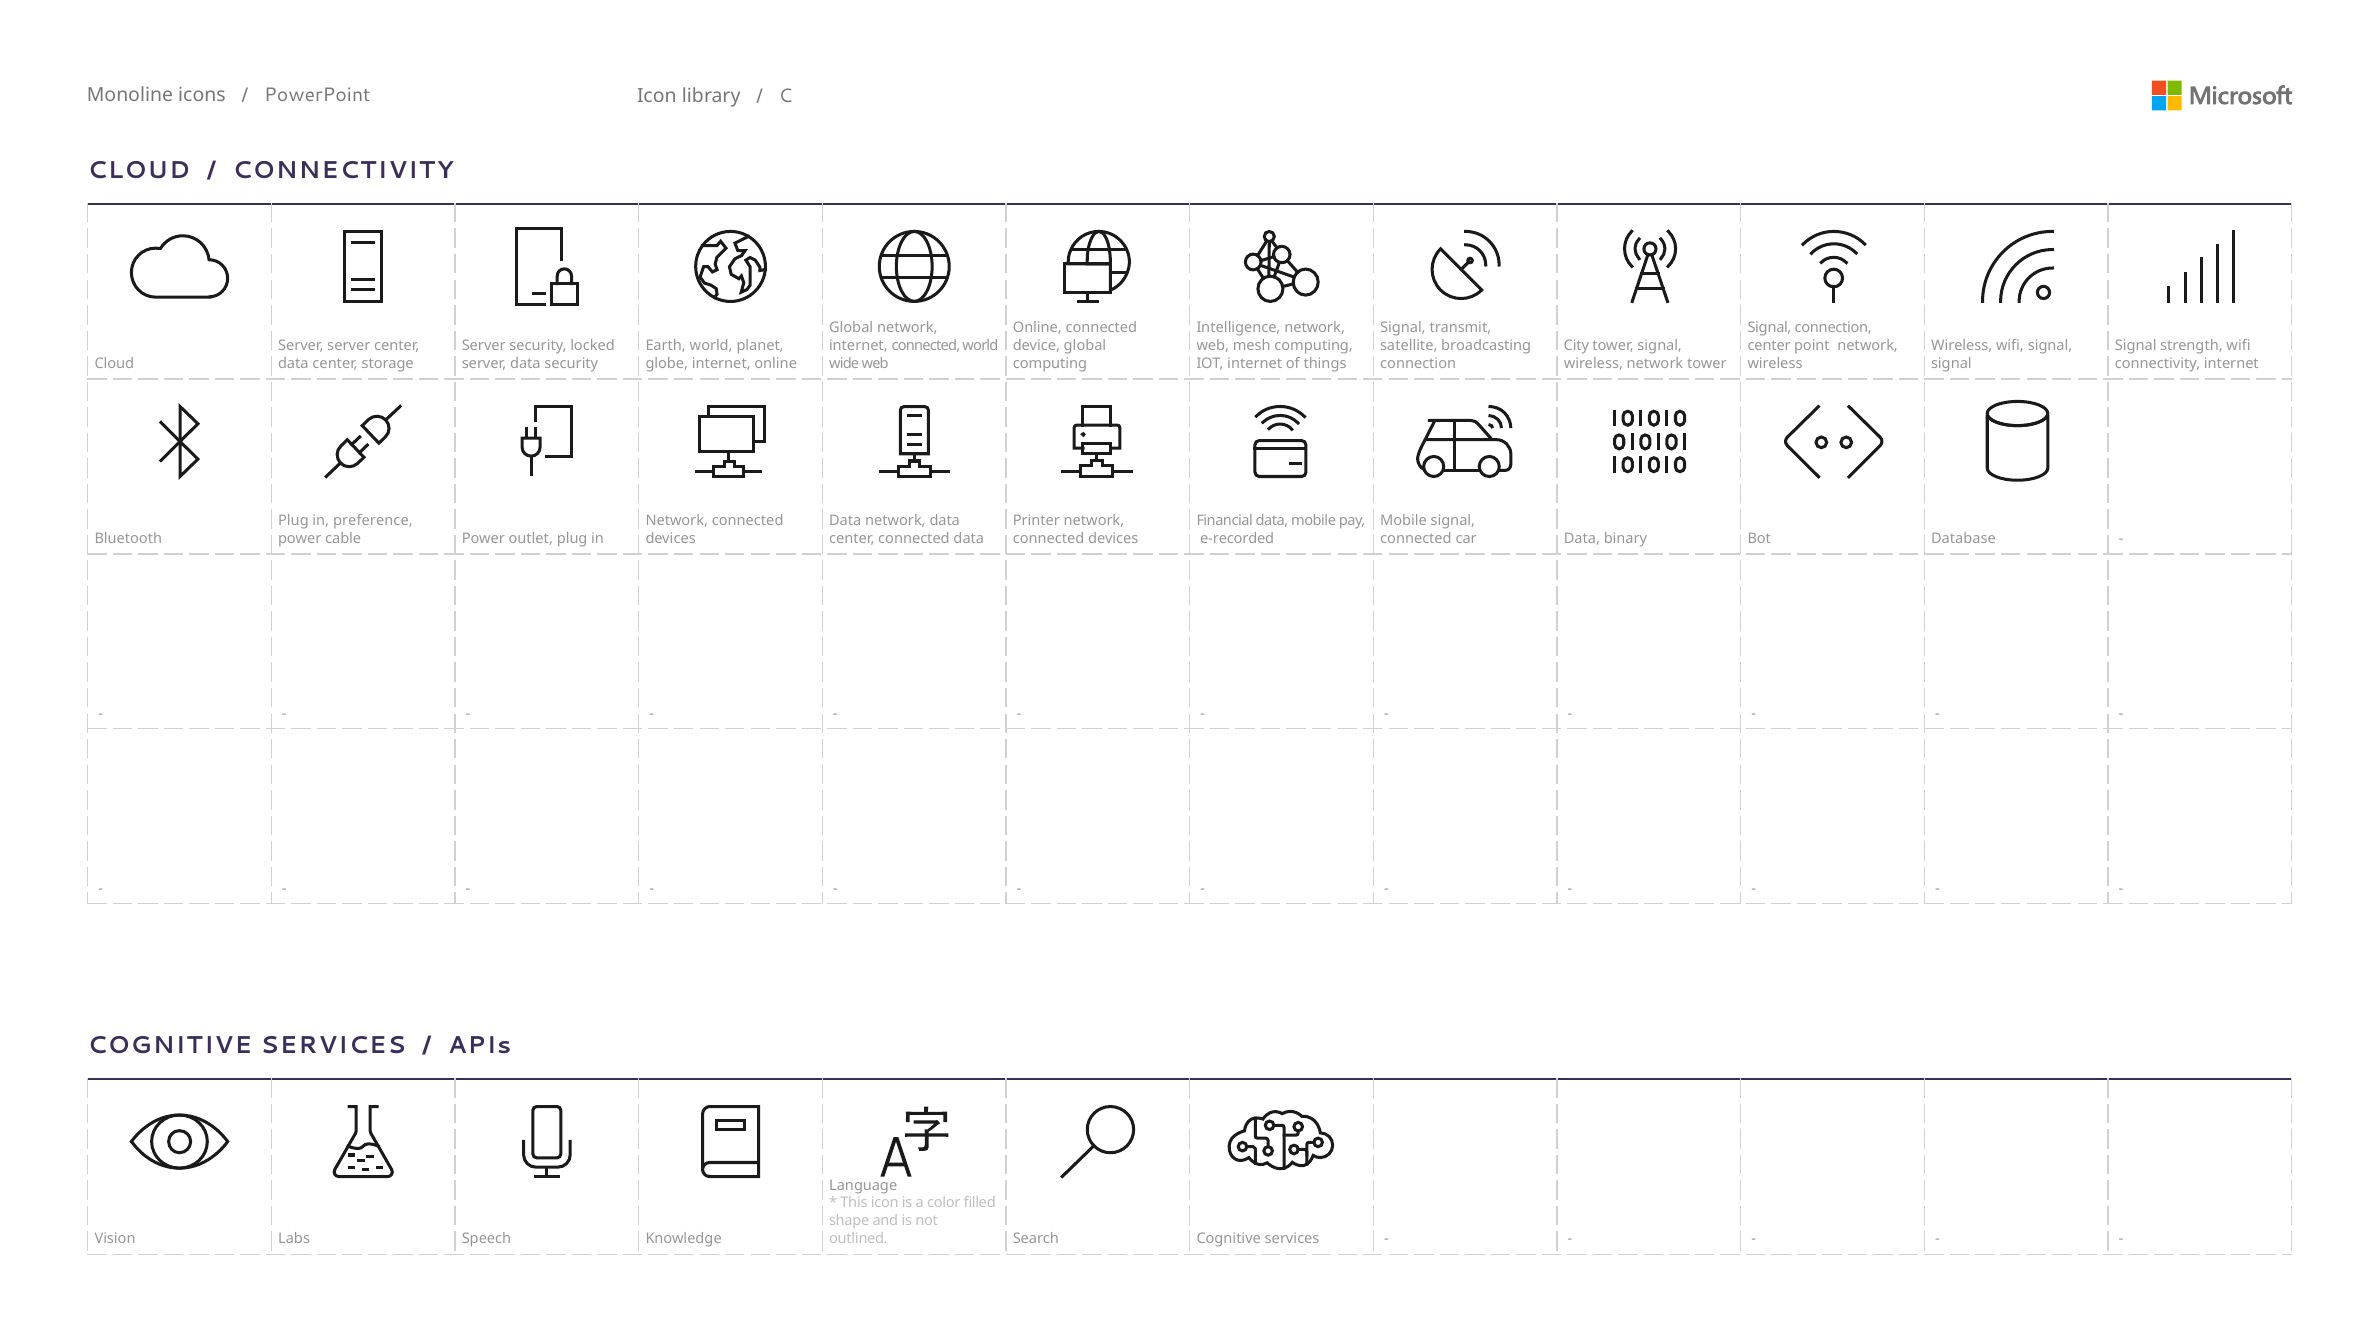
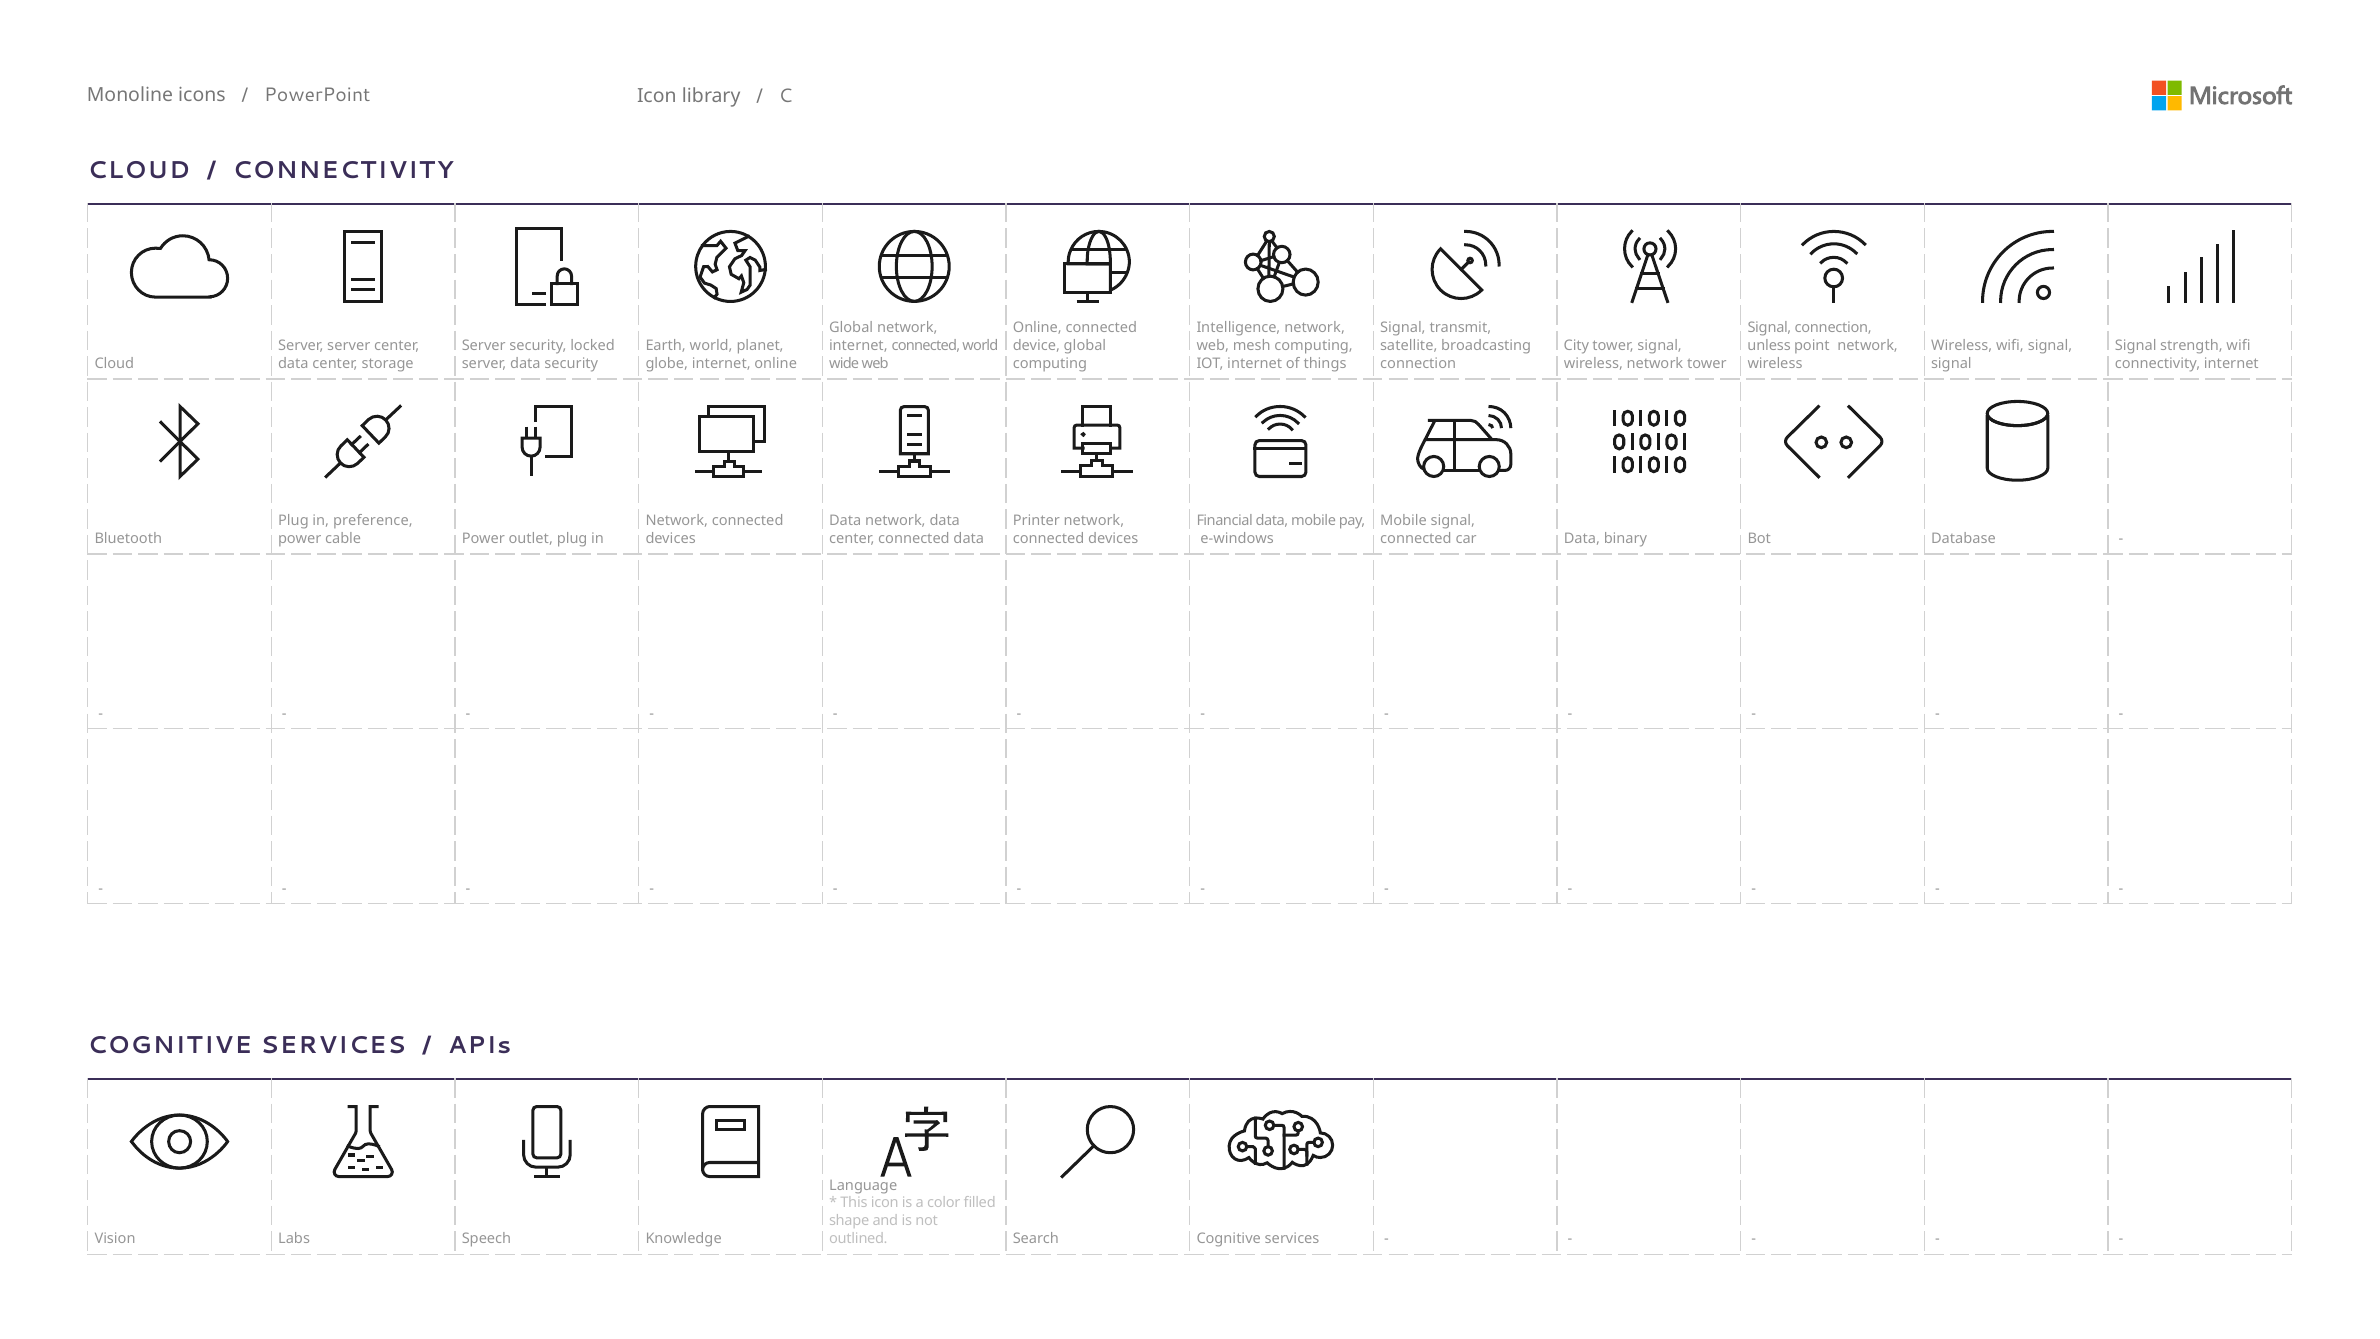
center: center -> unless (1769, 346)
e-recorded: e-recorded -> e-windows (1237, 538)
